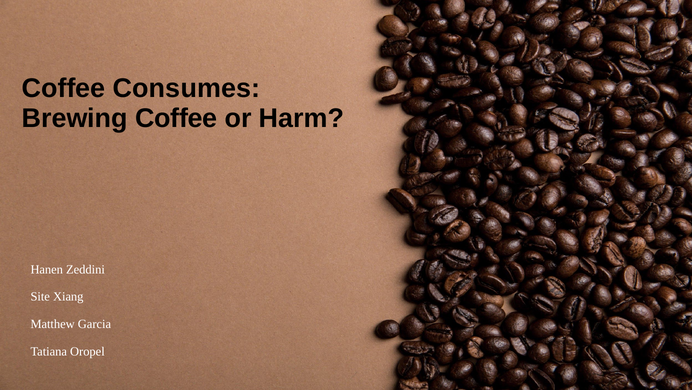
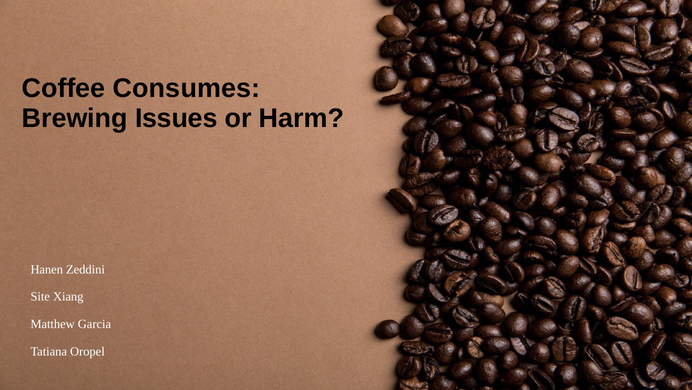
Brewing Coffee: Coffee -> Issues (176, 118)
